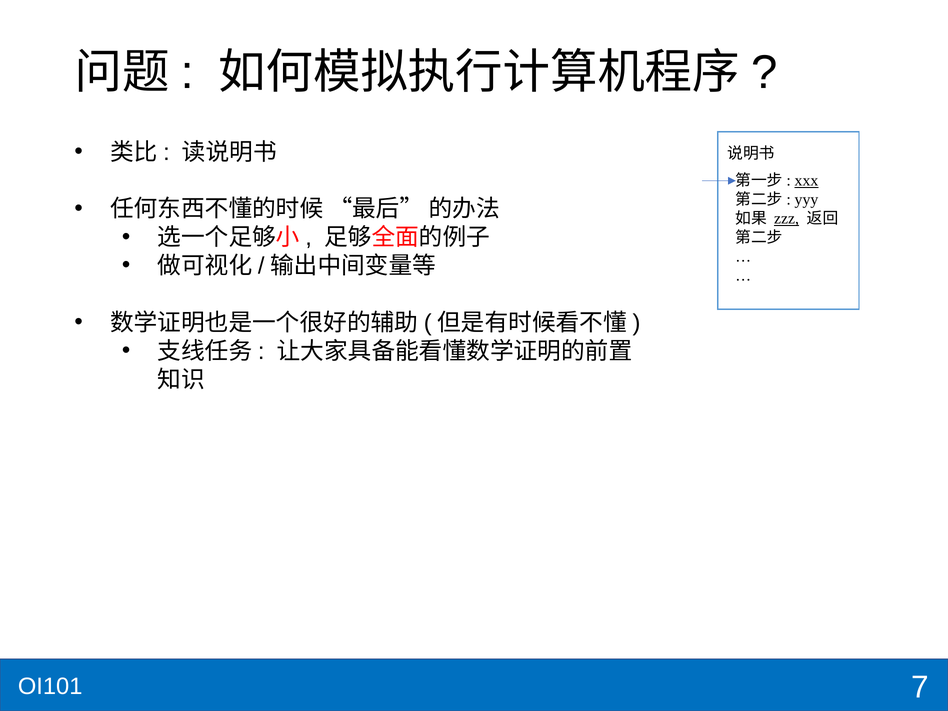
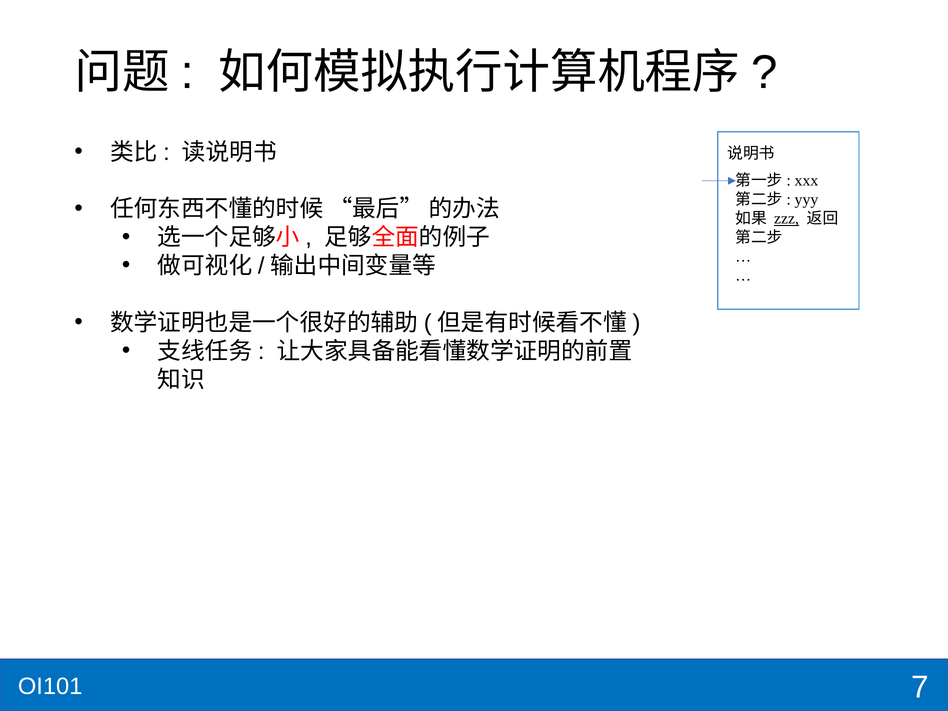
xxx underline: present -> none (806, 181)
